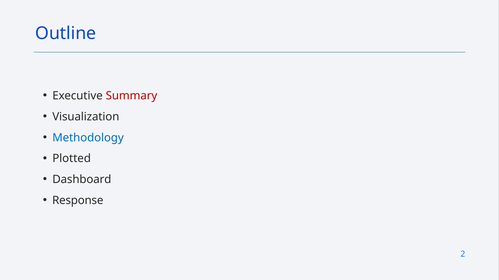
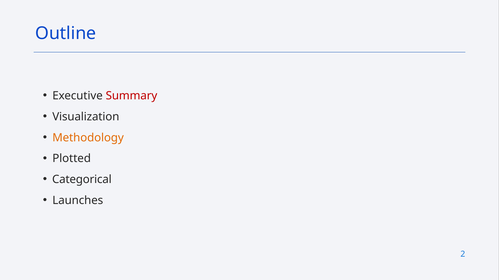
Methodology colour: blue -> orange (88, 138)
Dashboard: Dashboard -> Categorical (82, 180)
Response: Response -> Launches (78, 201)
